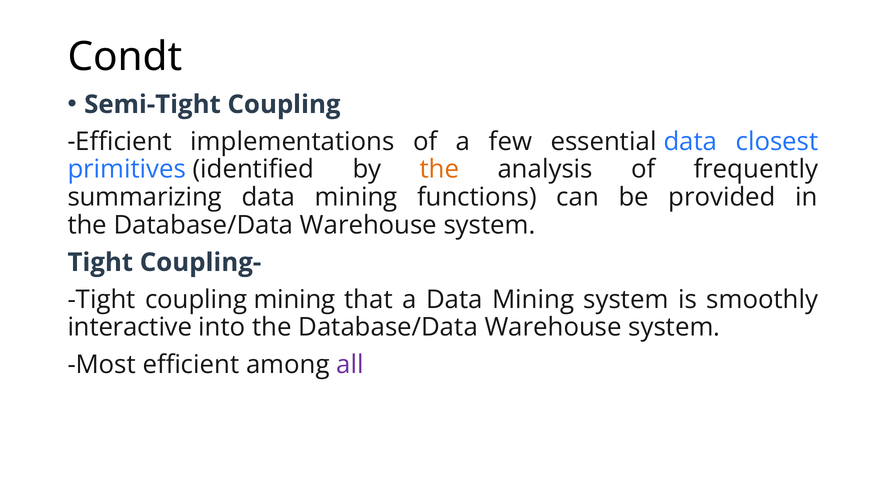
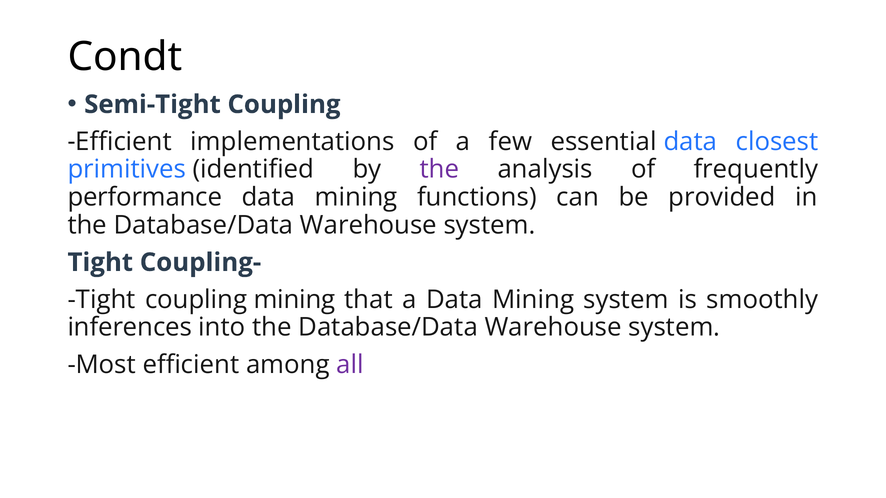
the colour: orange -> purple (439, 170)
summarizing: summarizing -> performance (145, 198)
interactive: interactive -> inferences (130, 328)
